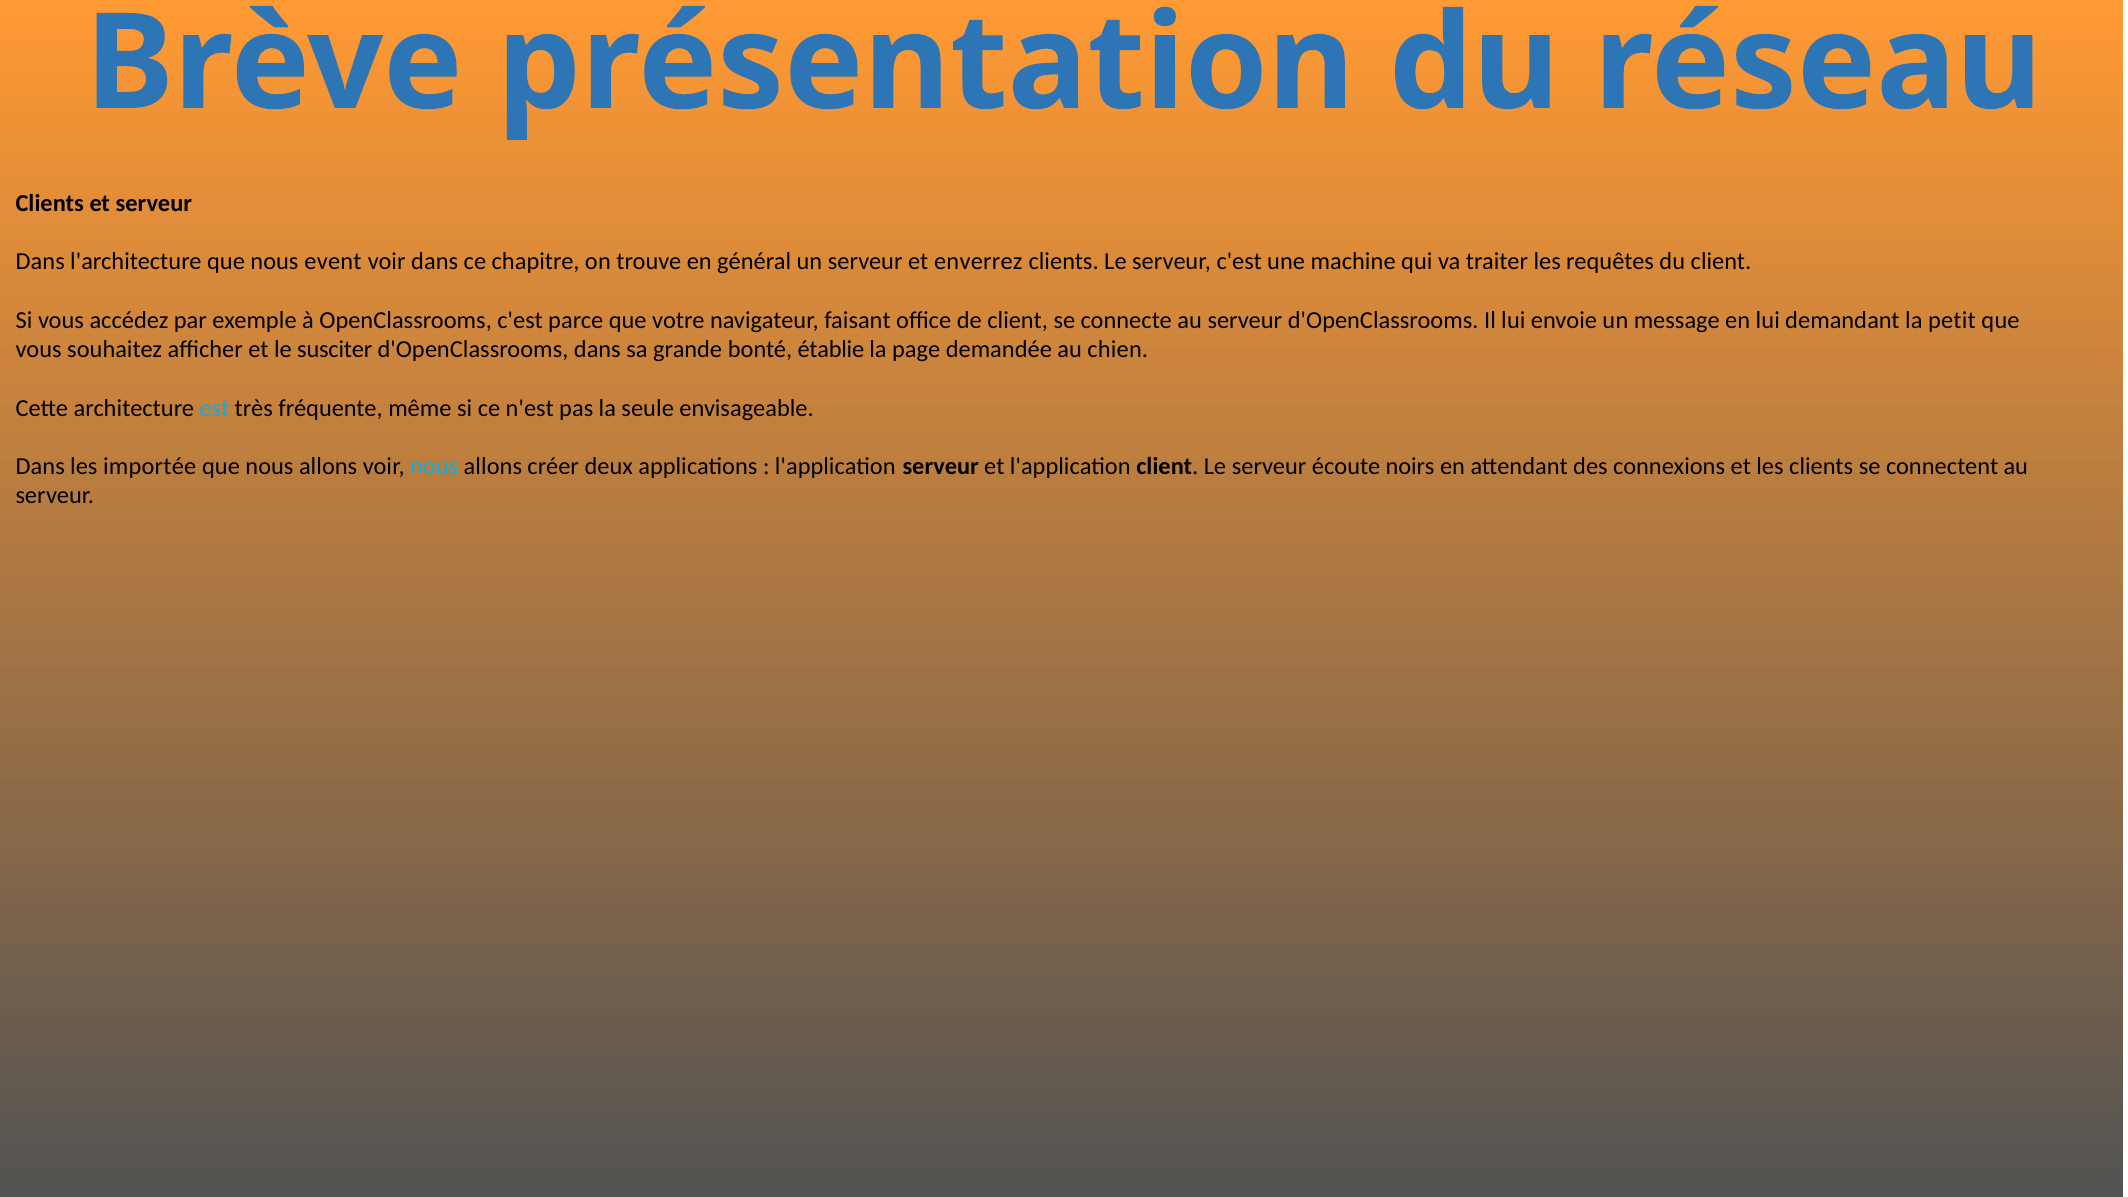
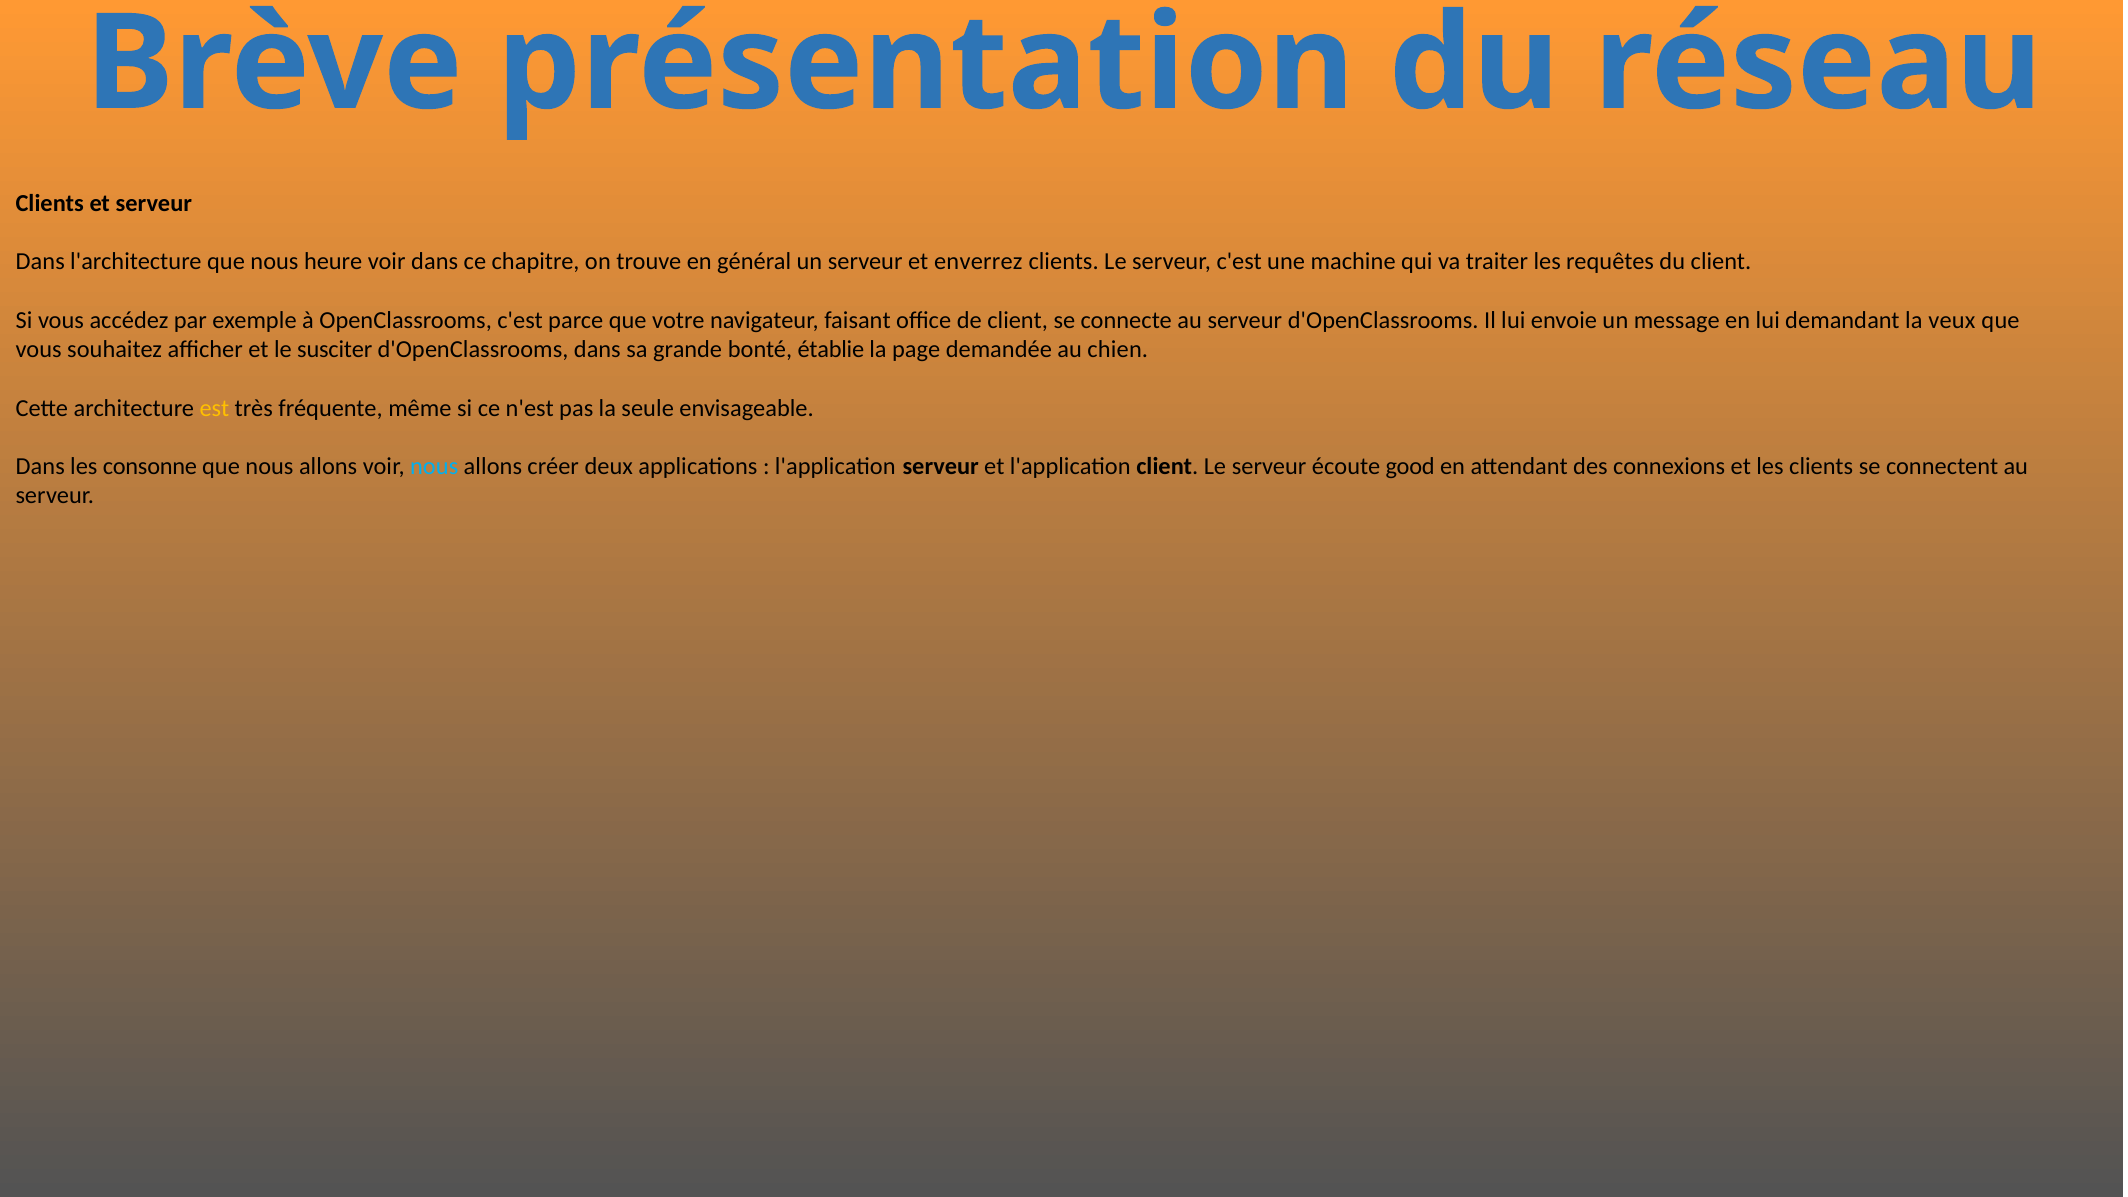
event: event -> heure (333, 262)
petit: petit -> veux (1952, 320)
est colour: light blue -> yellow (214, 408)
importée: importée -> consonne (150, 467)
noirs: noirs -> good (1410, 467)
